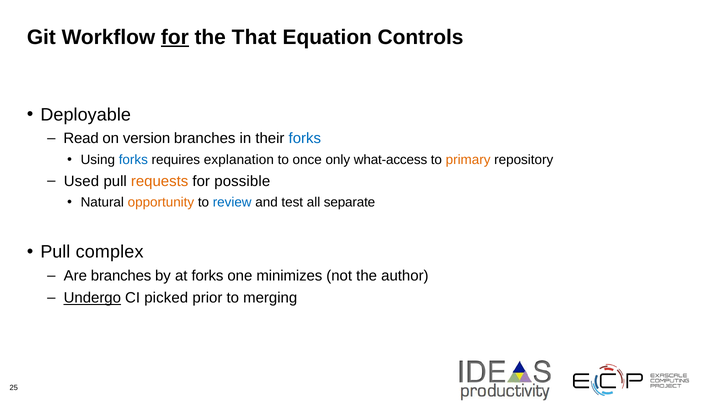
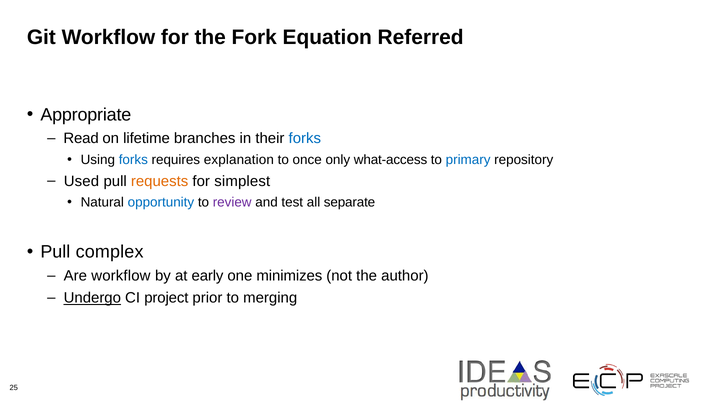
for underline: present -> none (175, 37)
That: That -> Fork (254, 37)
Controls: Controls -> Referred (421, 37)
Deployable: Deployable -> Appropriate (86, 114)
version: version -> lifetime (147, 138)
primary colour: orange -> blue (468, 160)
possible: possible -> simplest (242, 181)
opportunity colour: orange -> blue (161, 202)
review colour: blue -> purple (232, 202)
Are branches: branches -> workflow (121, 275)
at forks: forks -> early (207, 275)
picked: picked -> project (166, 297)
